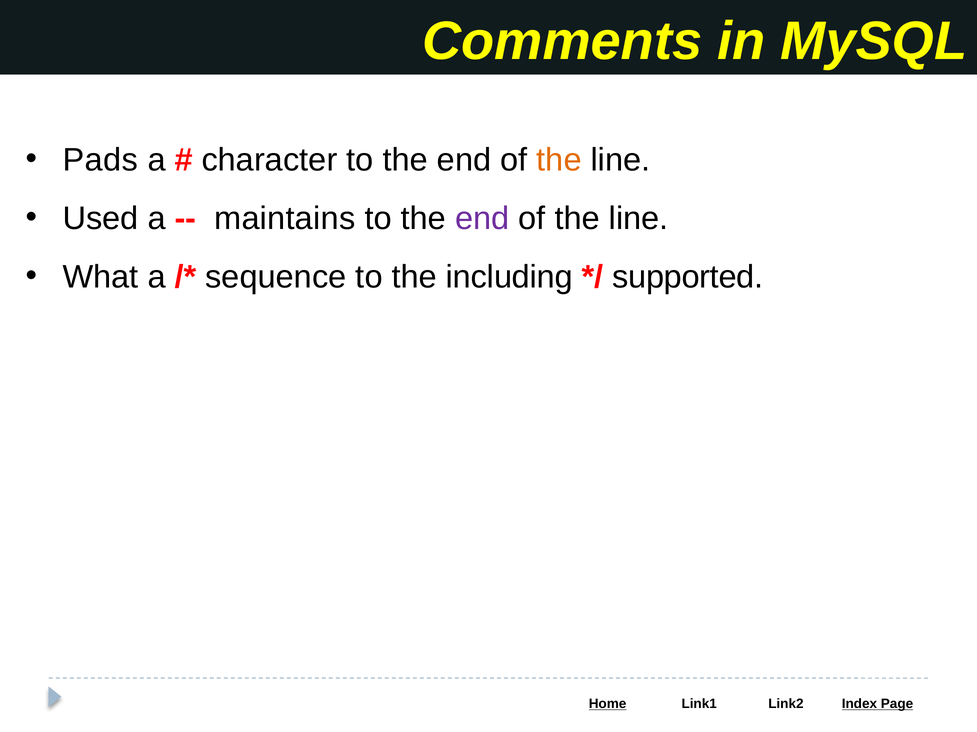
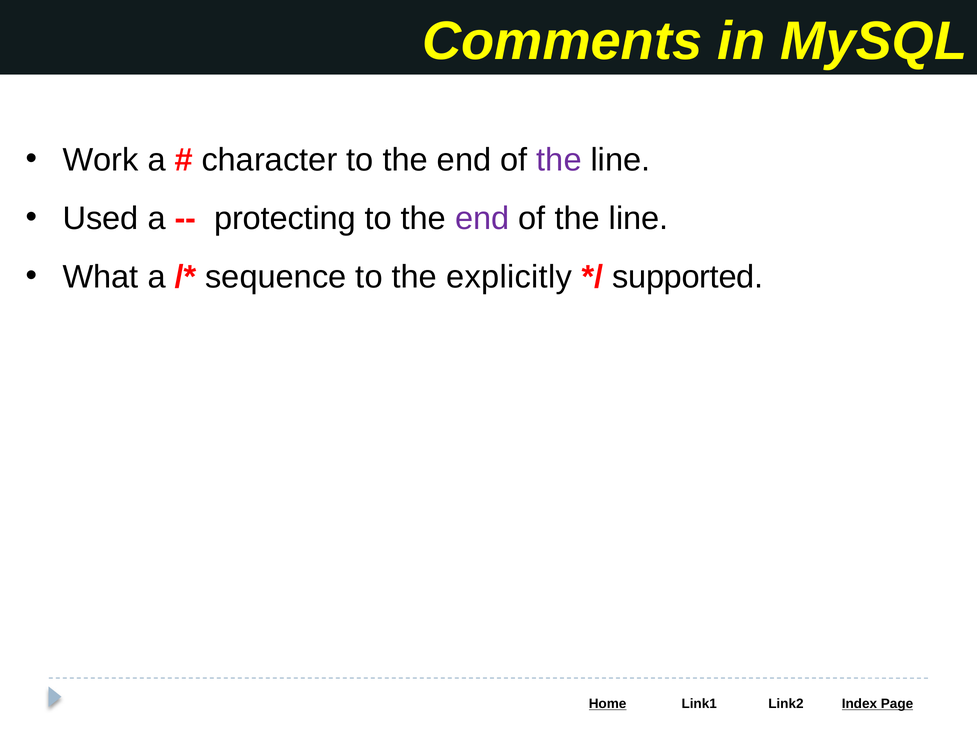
Pads: Pads -> Work (101, 160)
the colour: orange -> purple (559, 160)
maintains: maintains -> protecting (285, 219)
including: including -> explicitly (509, 277)
